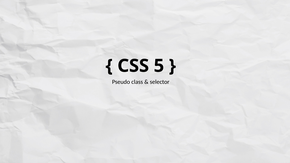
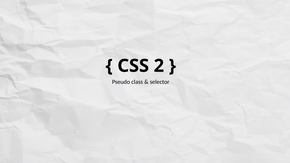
5: 5 -> 2 (159, 66)
